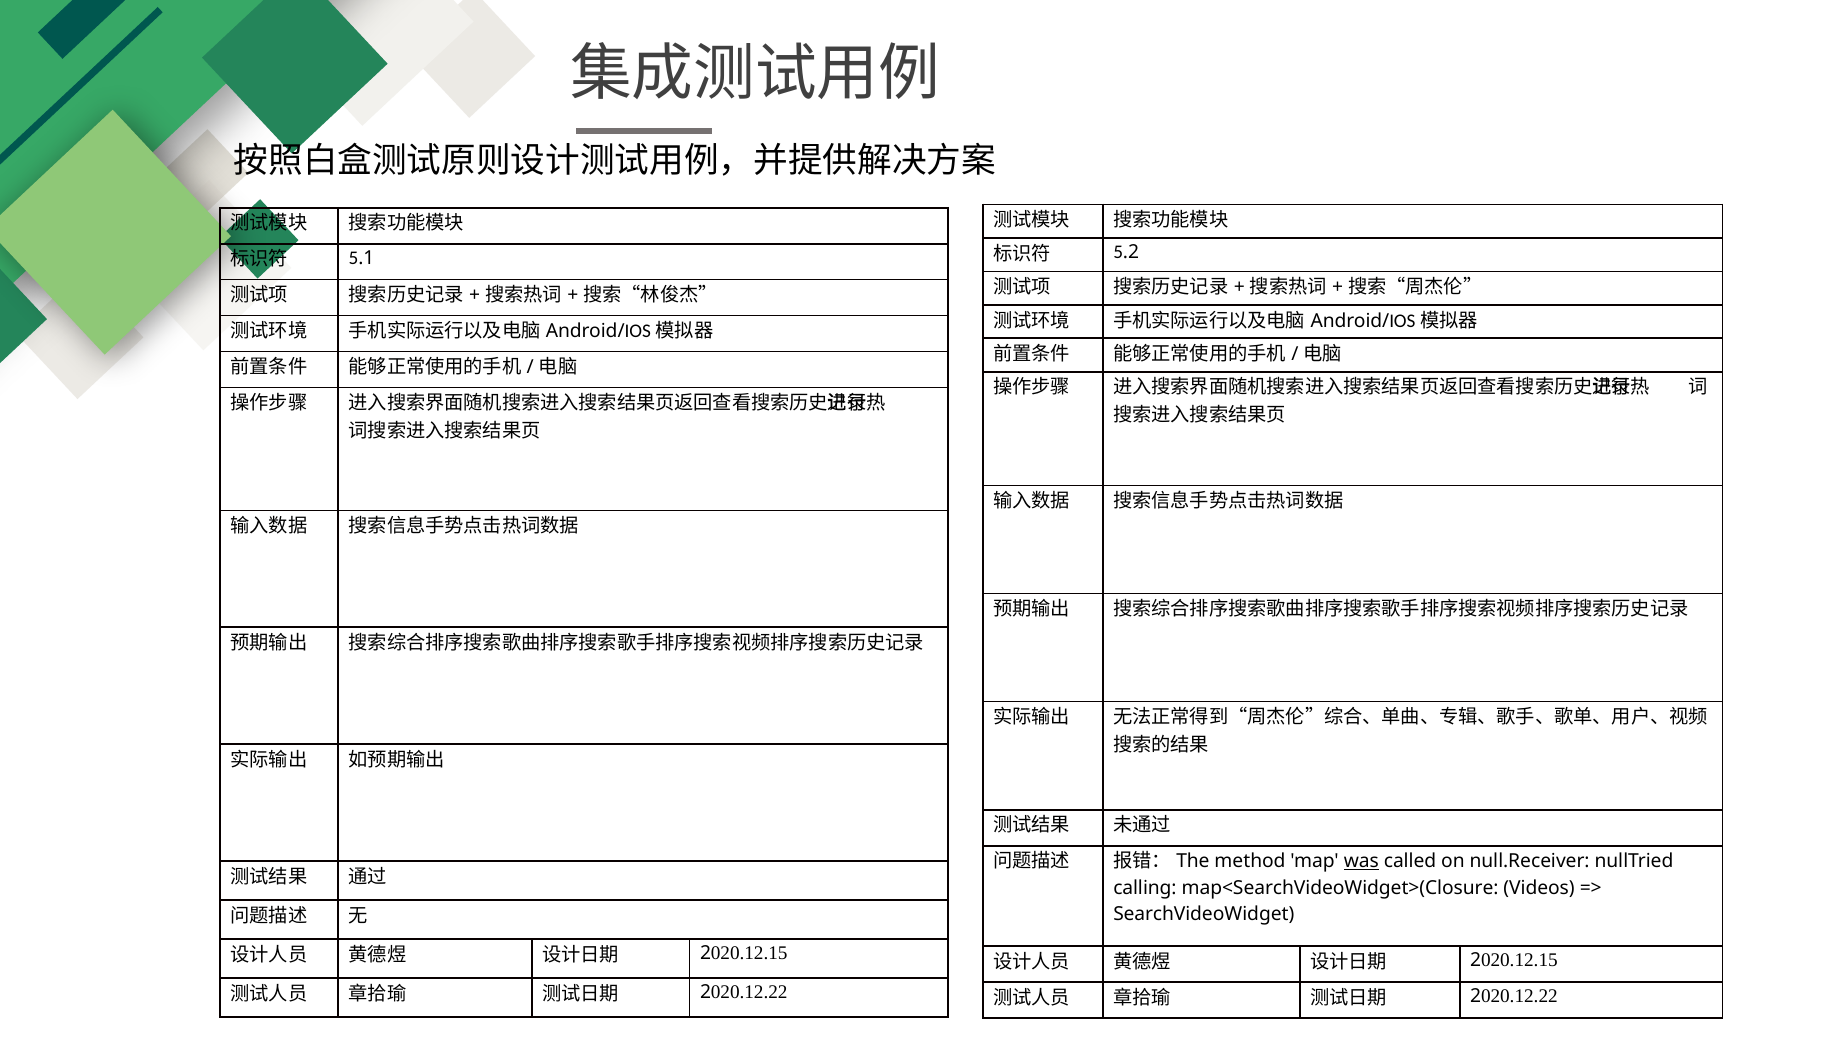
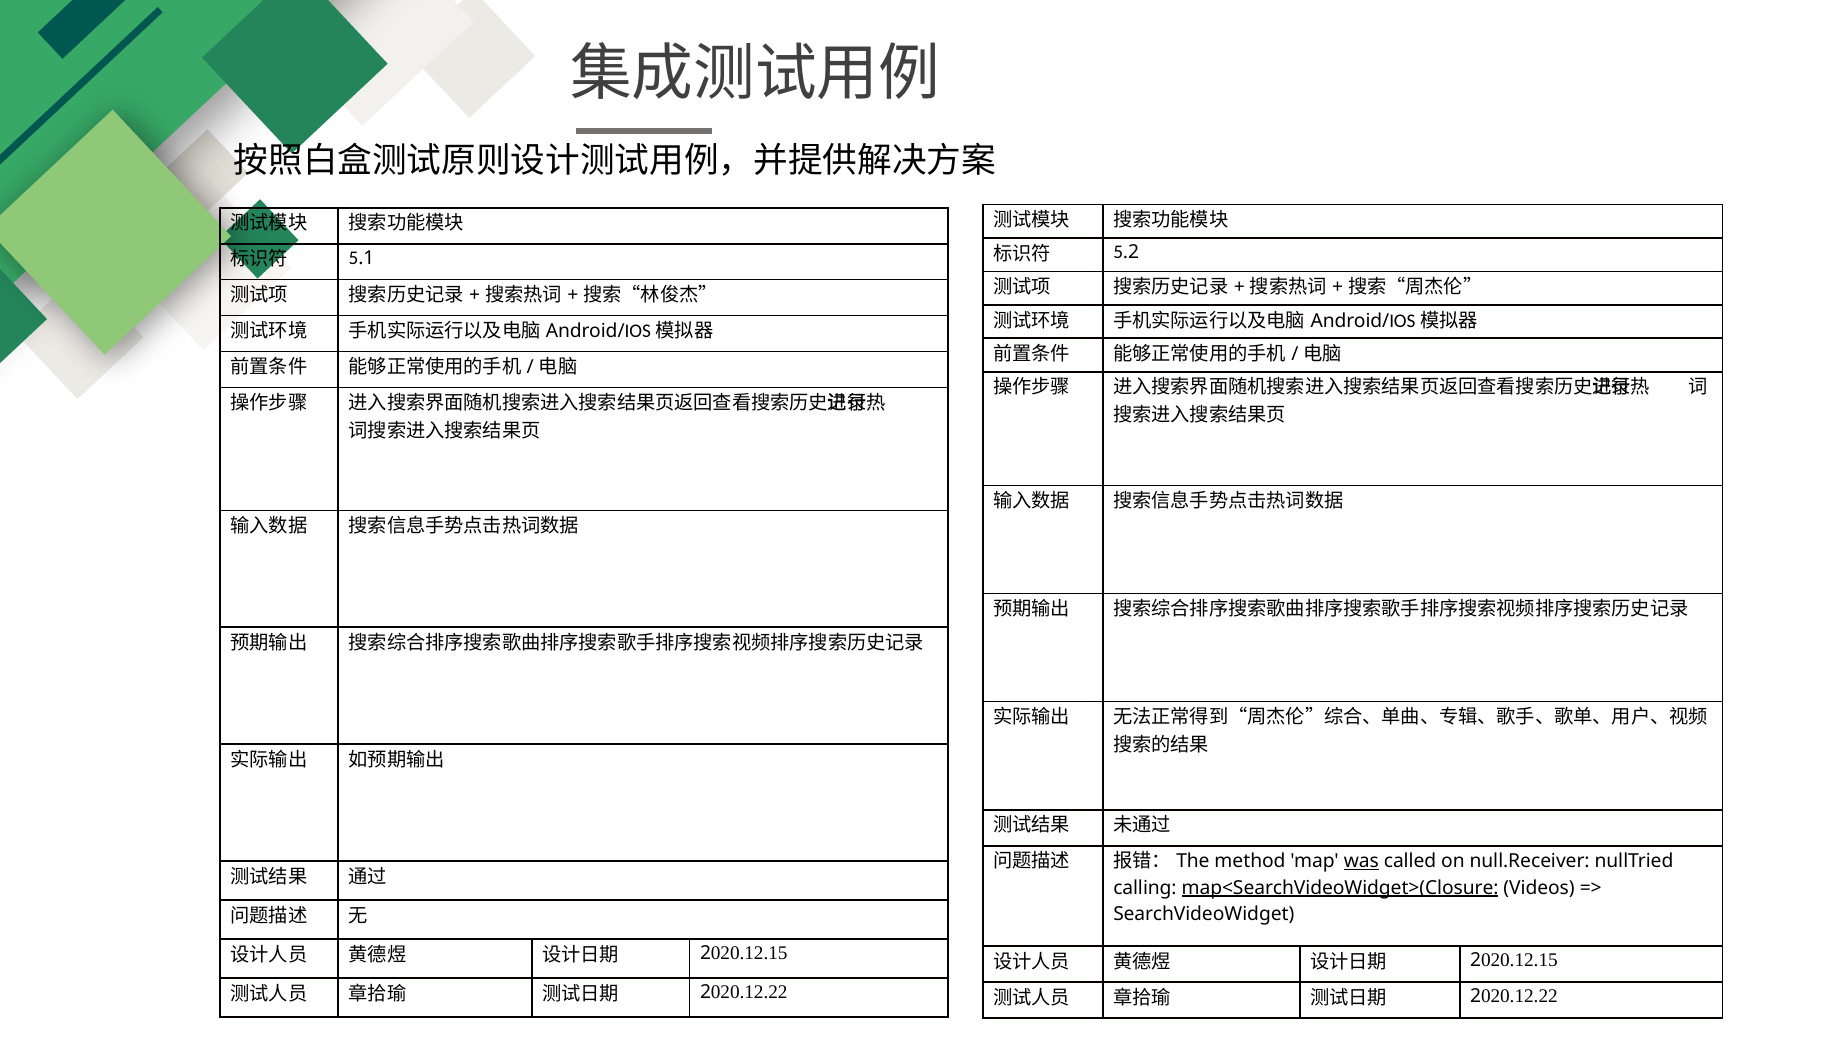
map<SearchVideoWidget>(Closure underline: none -> present (1340, 887)
